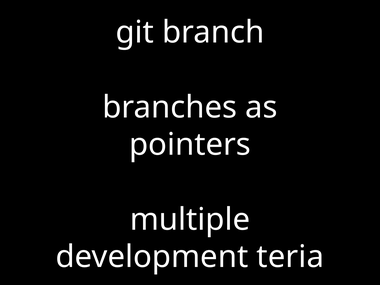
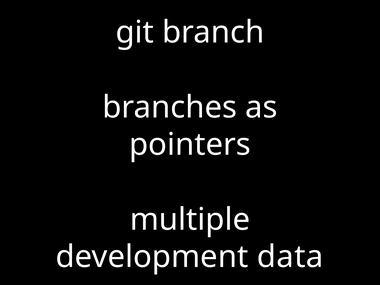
teria: teria -> data (290, 257)
